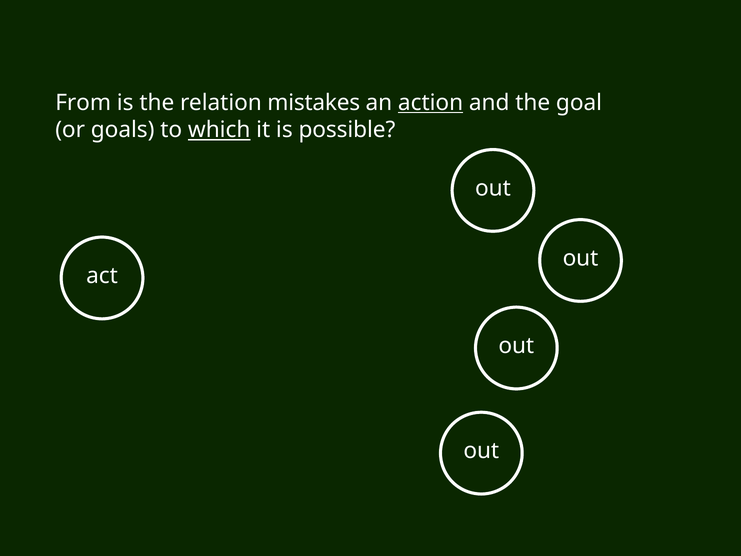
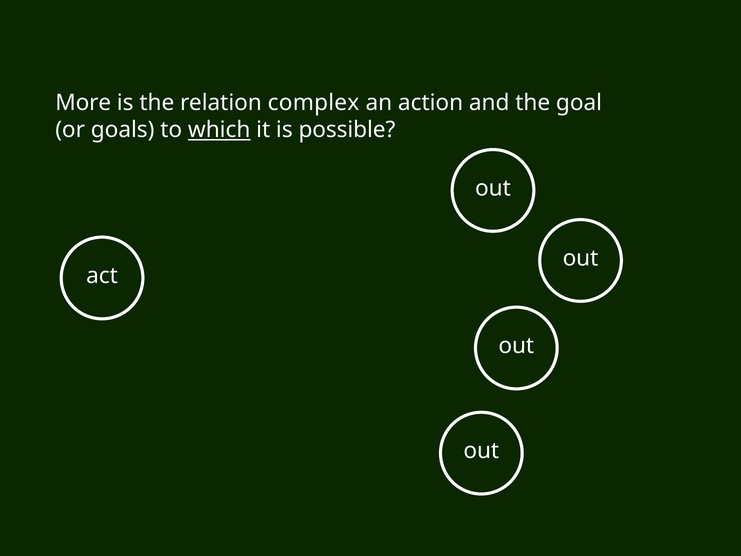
From: From -> More (83, 103)
mistakes: mistakes -> complex (314, 103)
action underline: present -> none (431, 103)
